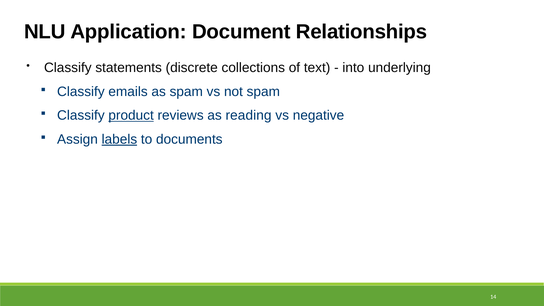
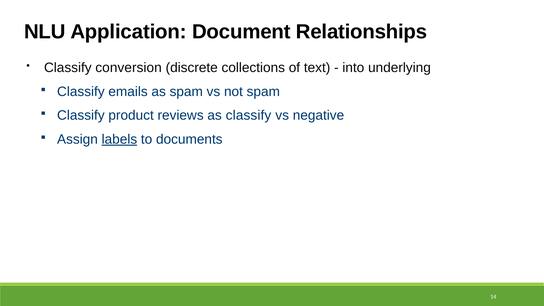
statements: statements -> conversion (129, 68)
product underline: present -> none (131, 115)
as reading: reading -> classify (249, 115)
